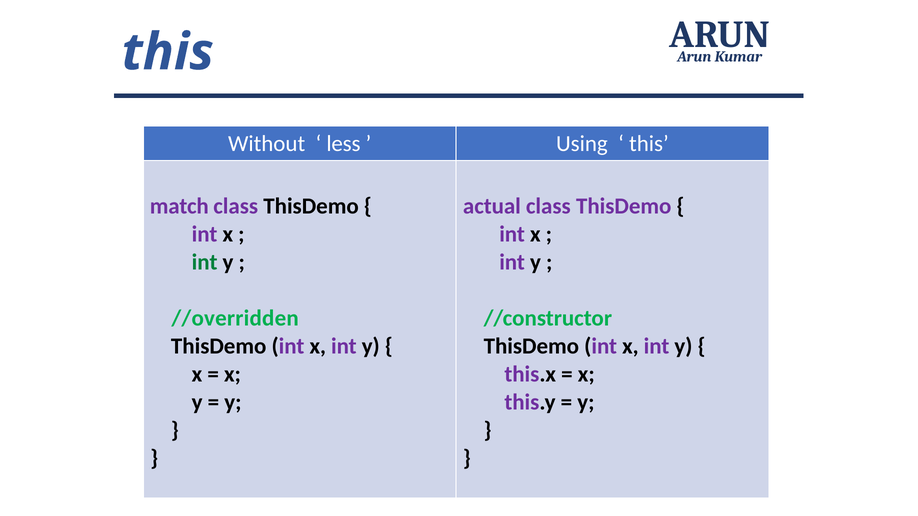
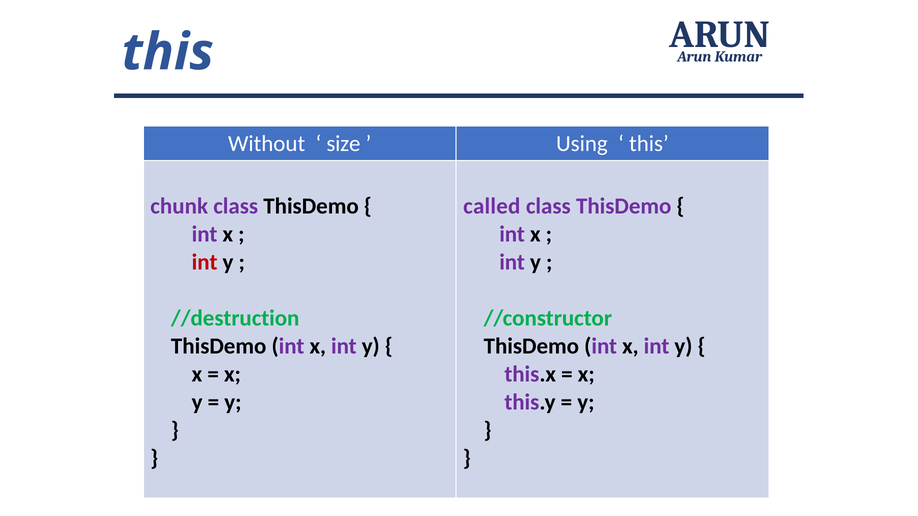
less: less -> size (343, 144)
match: match -> chunk (179, 206)
actual: actual -> called (492, 206)
int colour: green -> red (205, 262)
//overridden: //overridden -> //destruction (235, 318)
